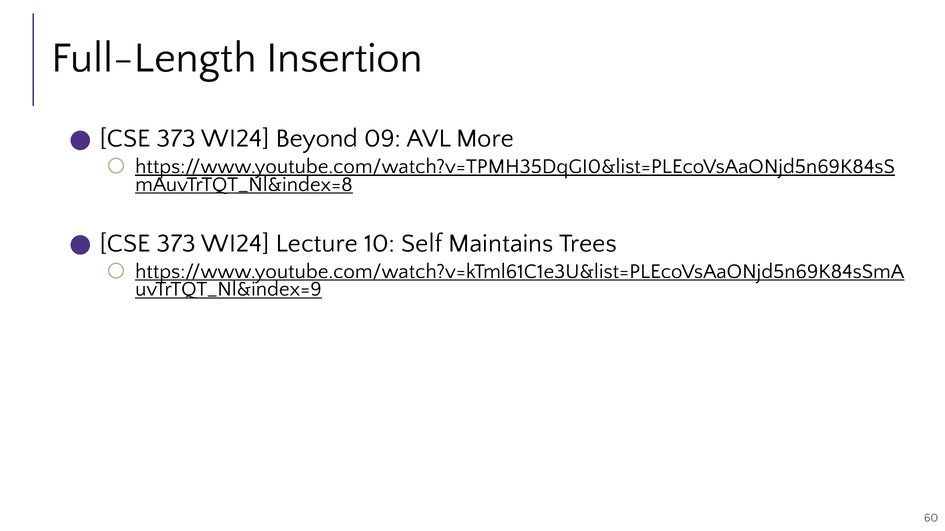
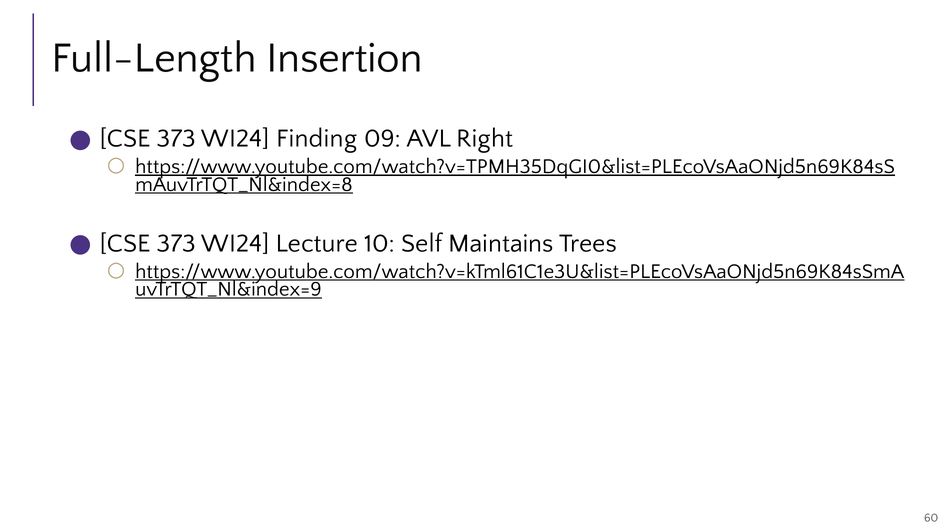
Beyond: Beyond -> Finding (317, 139)
More: More -> Right (485, 139)
